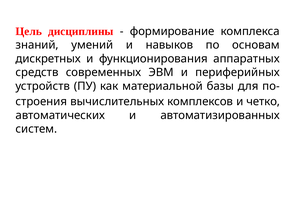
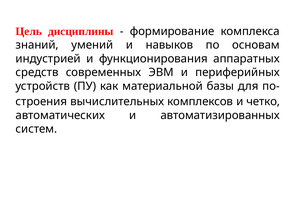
дискретных: дискретных -> индустрией (48, 59)
